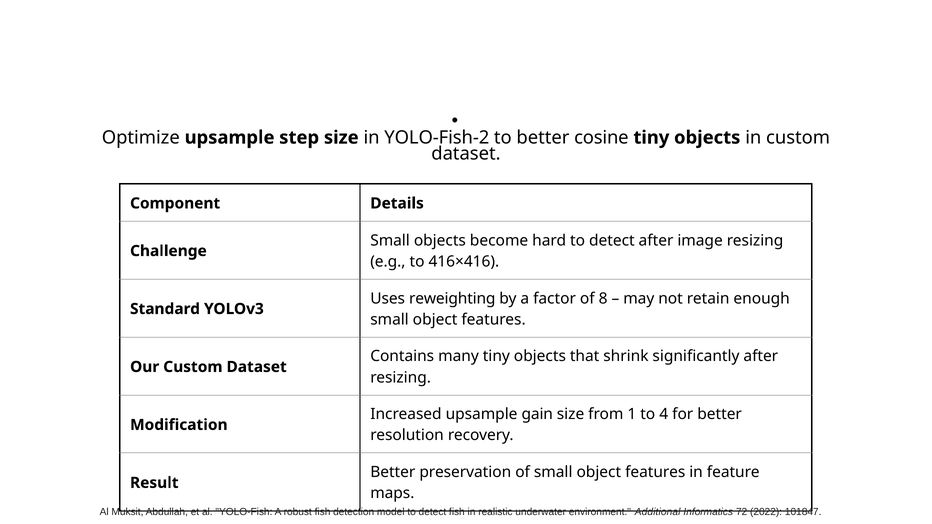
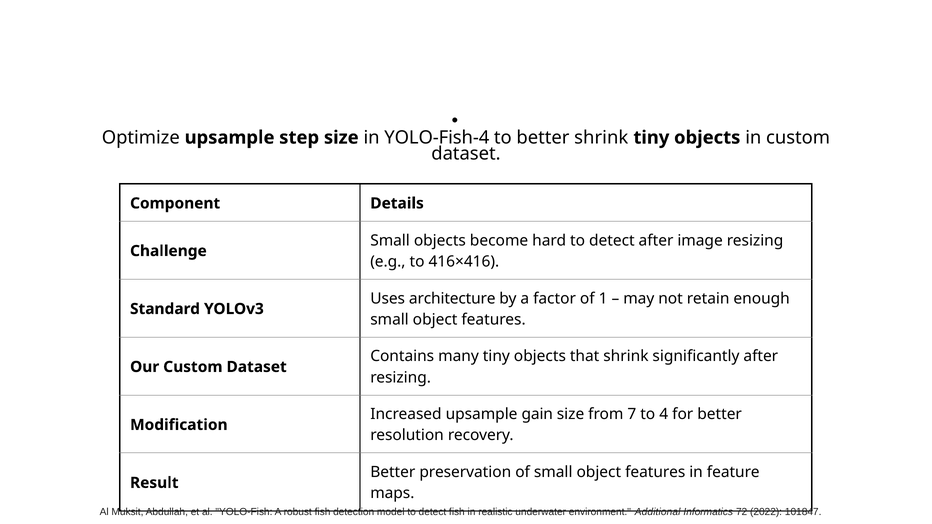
YOLO-Fish-2: YOLO-Fish-2 -> YOLO-Fish-4 (437, 138)
better cosine: cosine -> shrink (601, 138)
reweighting: reweighting -> architecture (452, 299)
8: 8 -> 1 (603, 299)
1: 1 -> 7 (632, 414)
